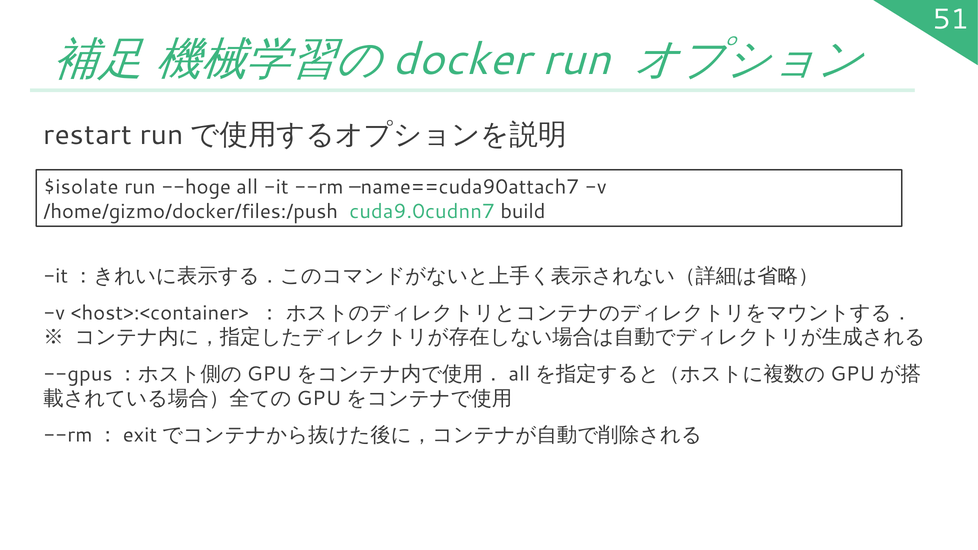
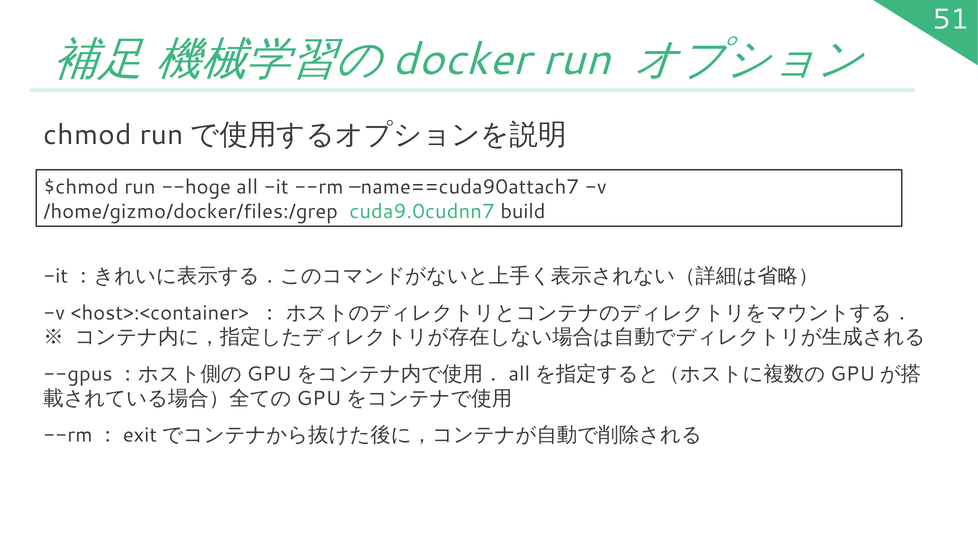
restart: restart -> chmod (88, 135)
$isolate: $isolate -> $chmod (81, 187)
/home/gizmo/docker/files:/push: /home/gizmo/docker/files:/push -> /home/gizmo/docker/files:/grep (191, 212)
